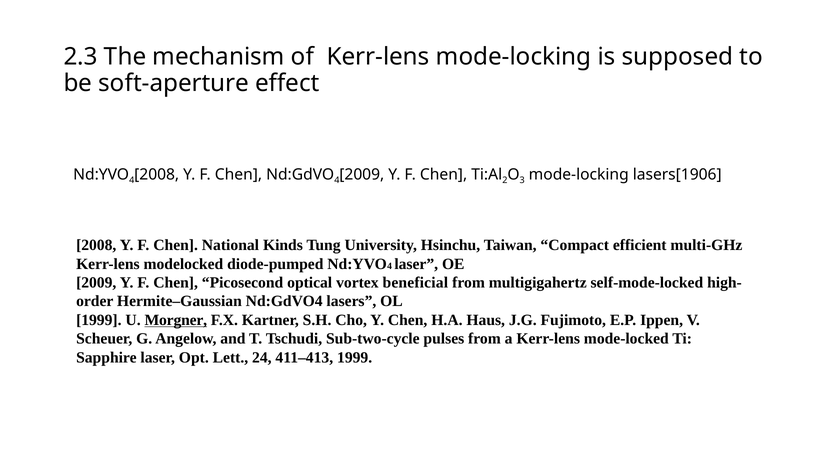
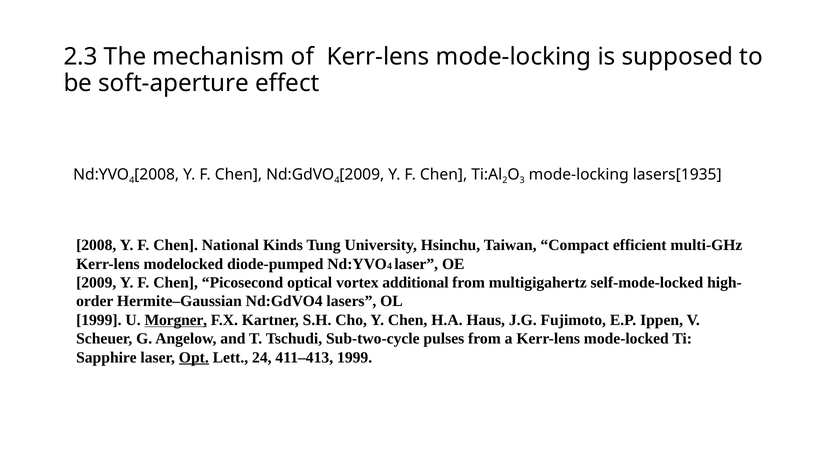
lasers[1906: lasers[1906 -> lasers[1935 (677, 175)
beneficial: beneficial -> additional (415, 283)
Opt underline: none -> present (194, 358)
